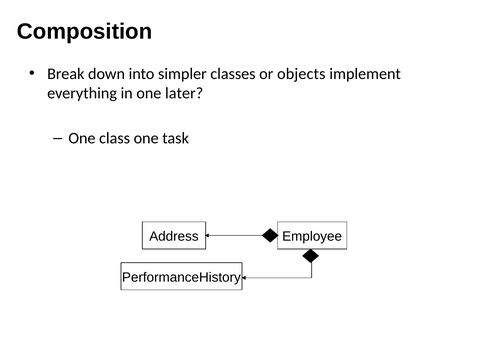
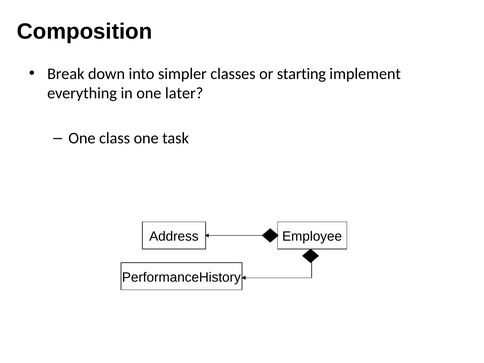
objects: objects -> starting (301, 74)
